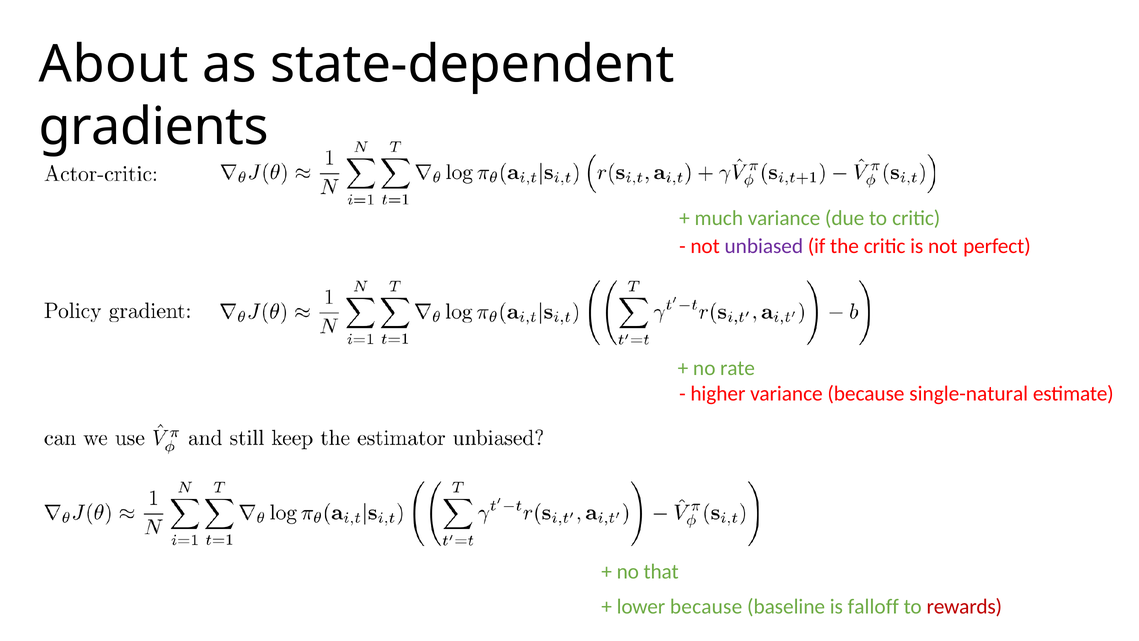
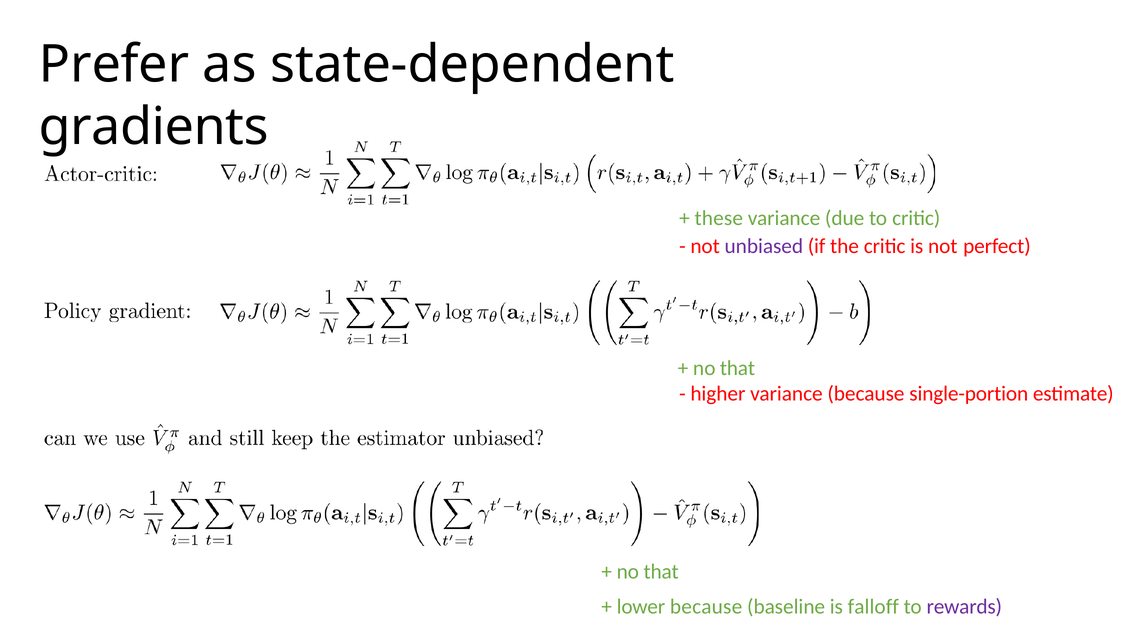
About: About -> Prefer (114, 64)
much: much -> these (719, 218)
rate: rate -> that (737, 368)
single-natural: single-natural -> single-portion (969, 394)
rewards colour: red -> purple (964, 606)
